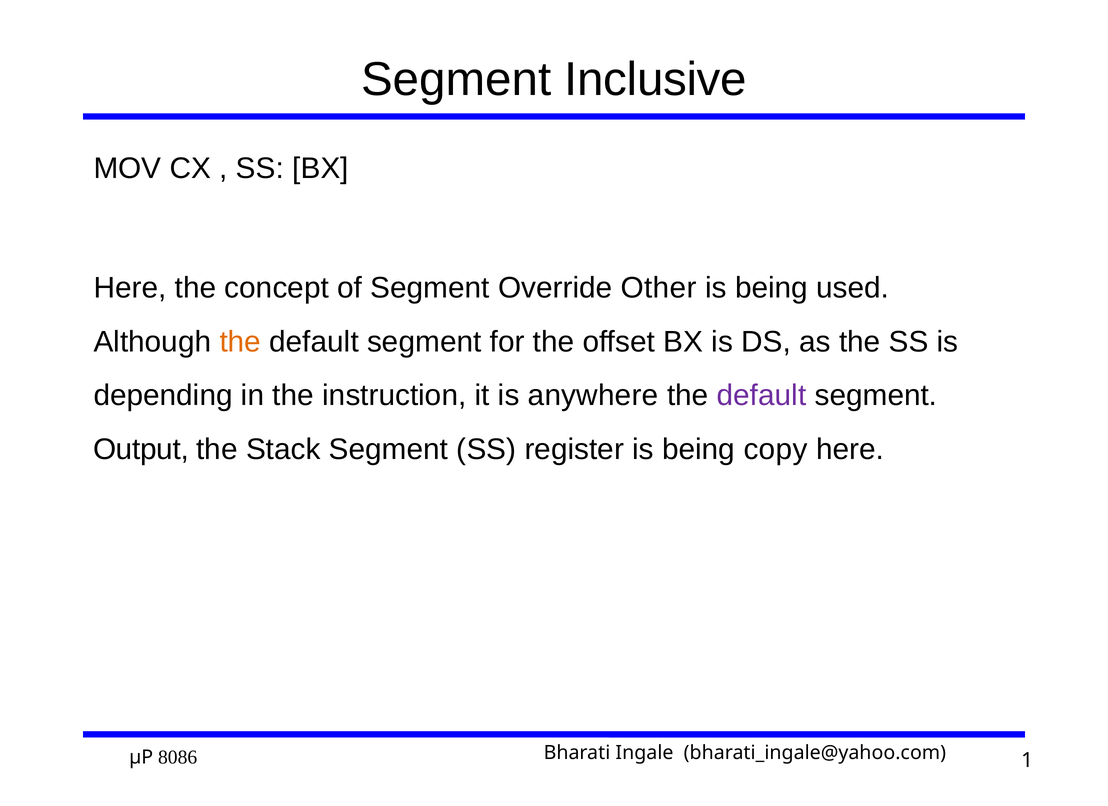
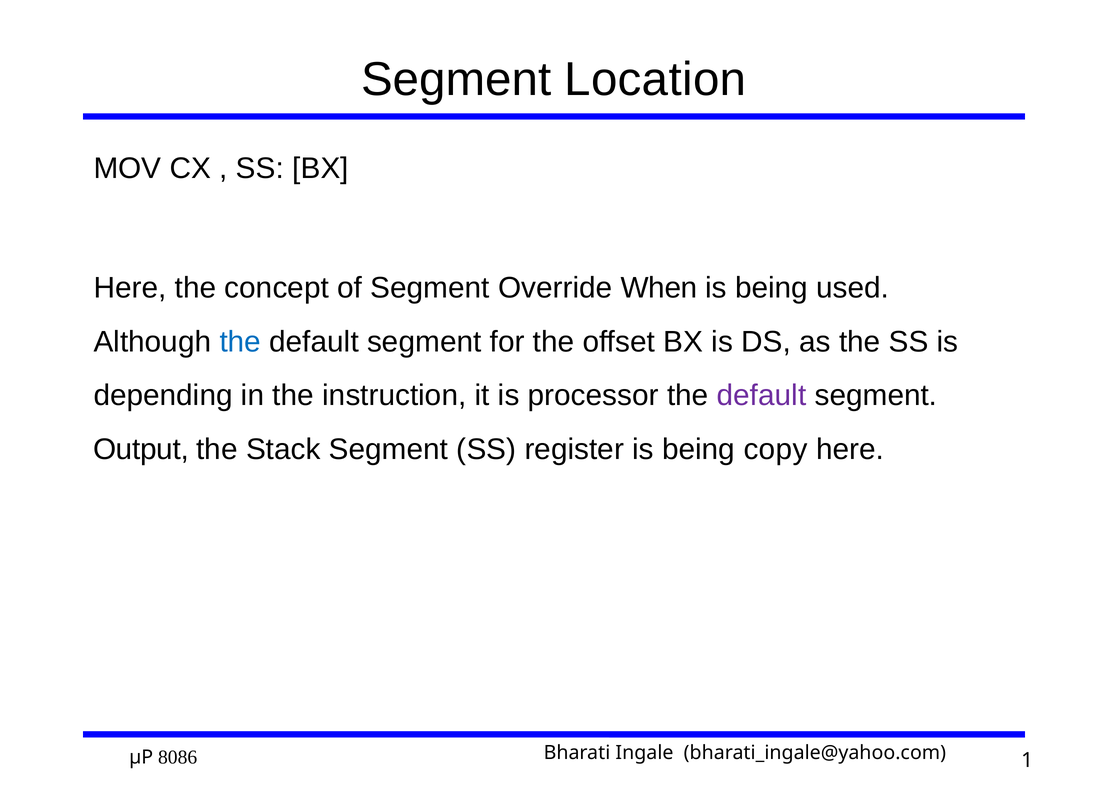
Inclusive: Inclusive -> Location (655, 79)
Other: Other -> When (659, 288)
the colour: orange -> blue (240, 342)
anywhere: anywhere -> processor (593, 396)
